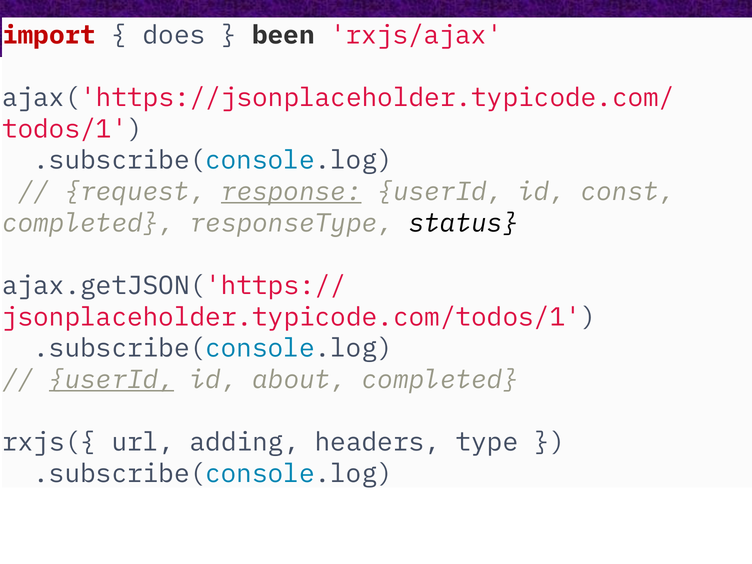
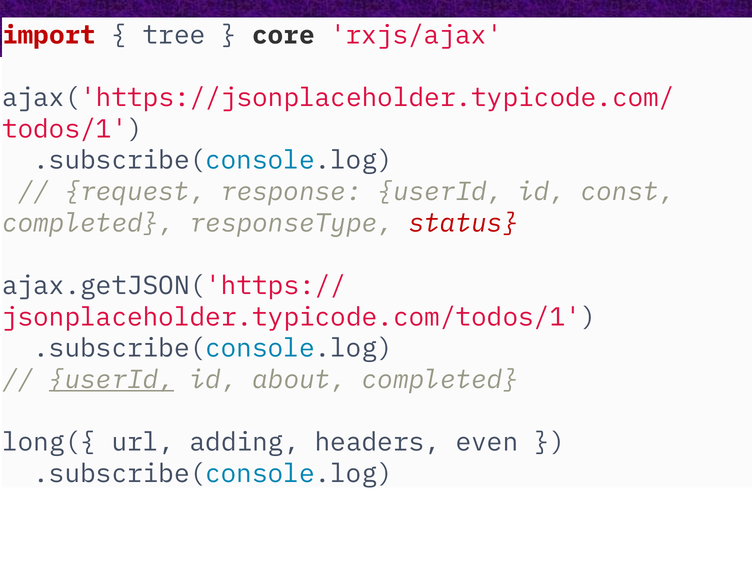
does: does -> tree (174, 35)
been: been -> core (283, 35)
response underline: present -> none (291, 192)
status colour: black -> red (463, 223)
rxjs({: rxjs({ -> long({ (49, 442)
type: type -> even (487, 442)
